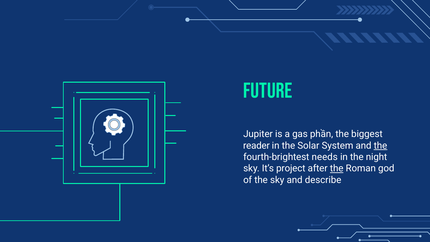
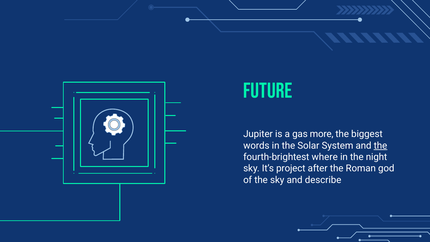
phần: phần -> more (322, 134)
reader: reader -> words (256, 145)
needs: needs -> where (325, 157)
the underline: present -> none (337, 168)
